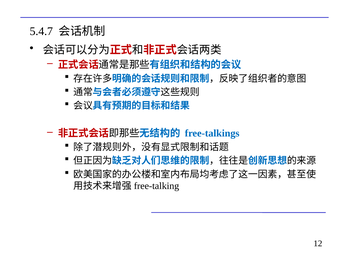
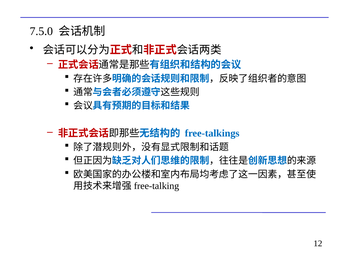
5.4.7: 5.4.7 -> 7.5.0 (41, 31)
